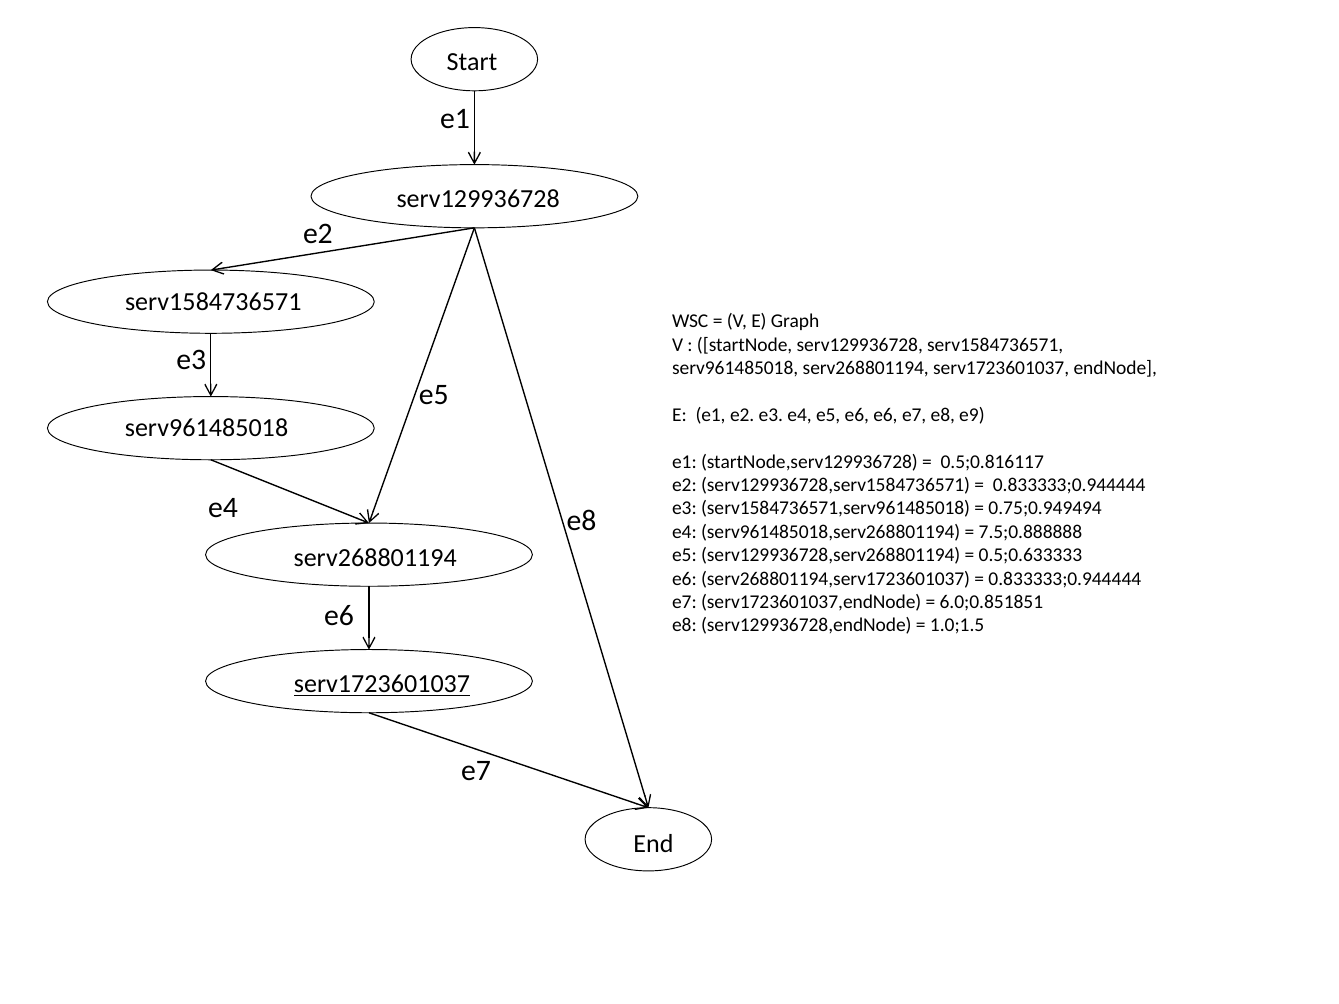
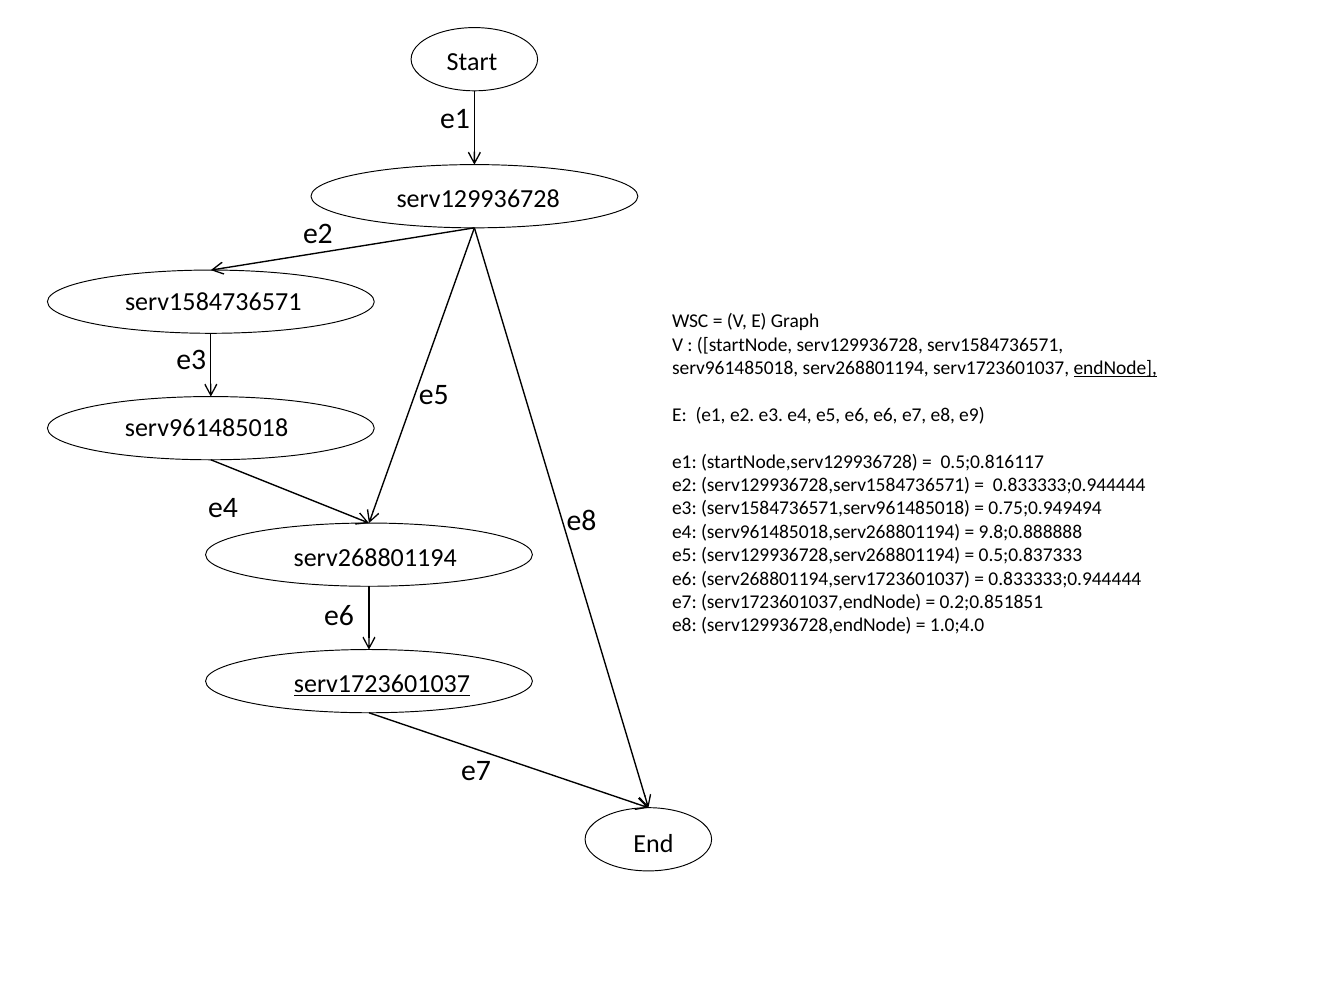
endNode underline: none -> present (1115, 368)
7.5;0.888888: 7.5;0.888888 -> 9.8;0.888888 (1030, 532)
0.5;0.633333: 0.5;0.633333 -> 0.5;0.837333 (1030, 555)
6.0;0.851851: 6.0;0.851851 -> 0.2;0.851851 (991, 602)
1.0;1.5: 1.0;1.5 -> 1.0;4.0 (957, 626)
